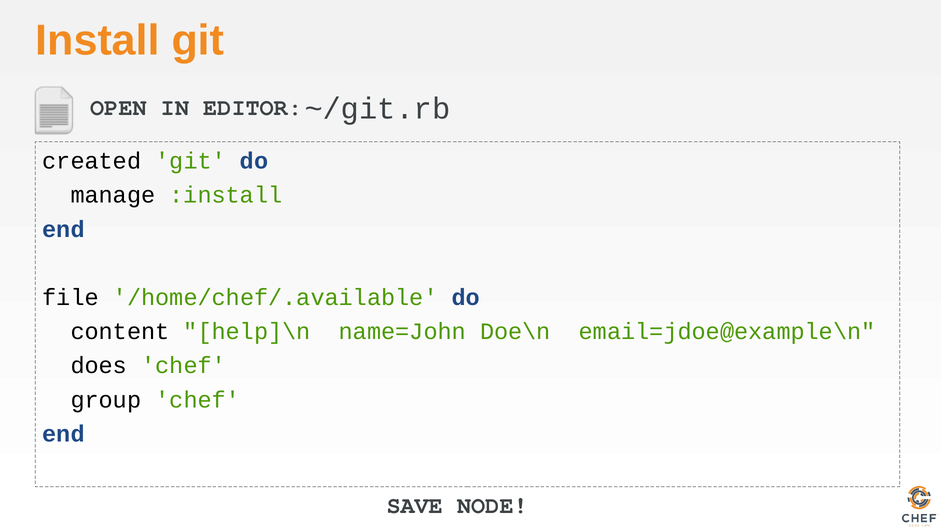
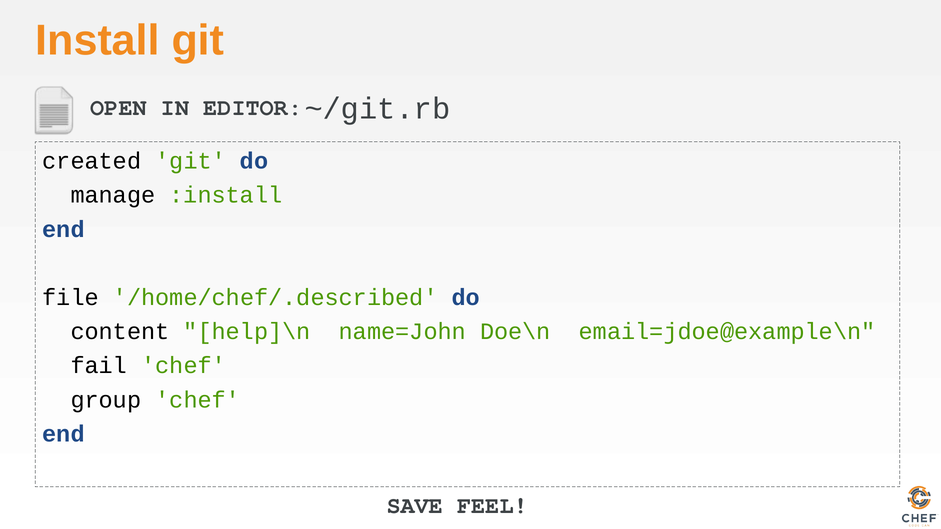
/home/chef/.available: /home/chef/.available -> /home/chef/.described (275, 298)
does: does -> fail (99, 366)
NODE: NODE -> FEEL (493, 506)
